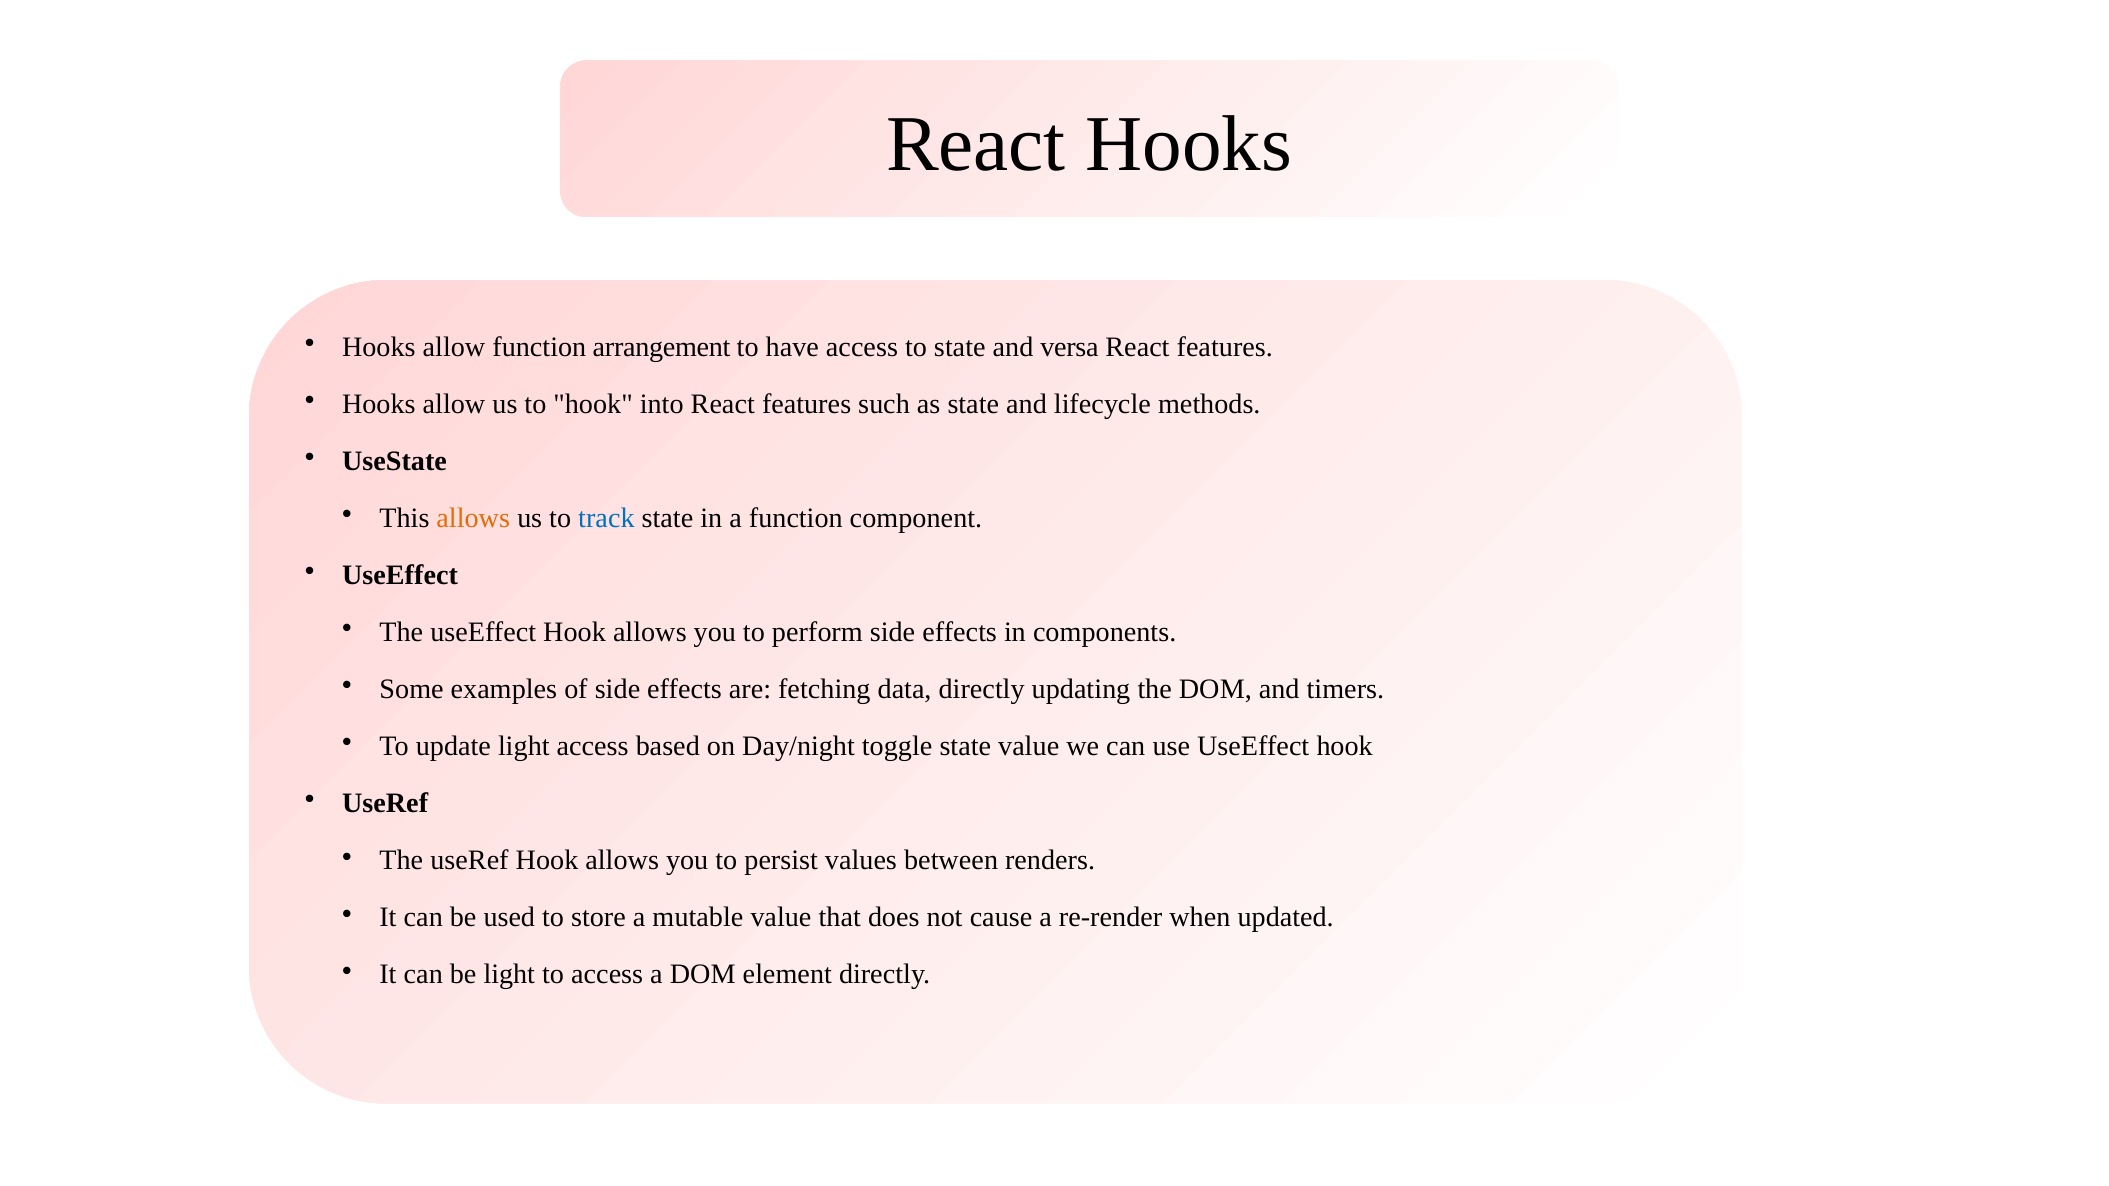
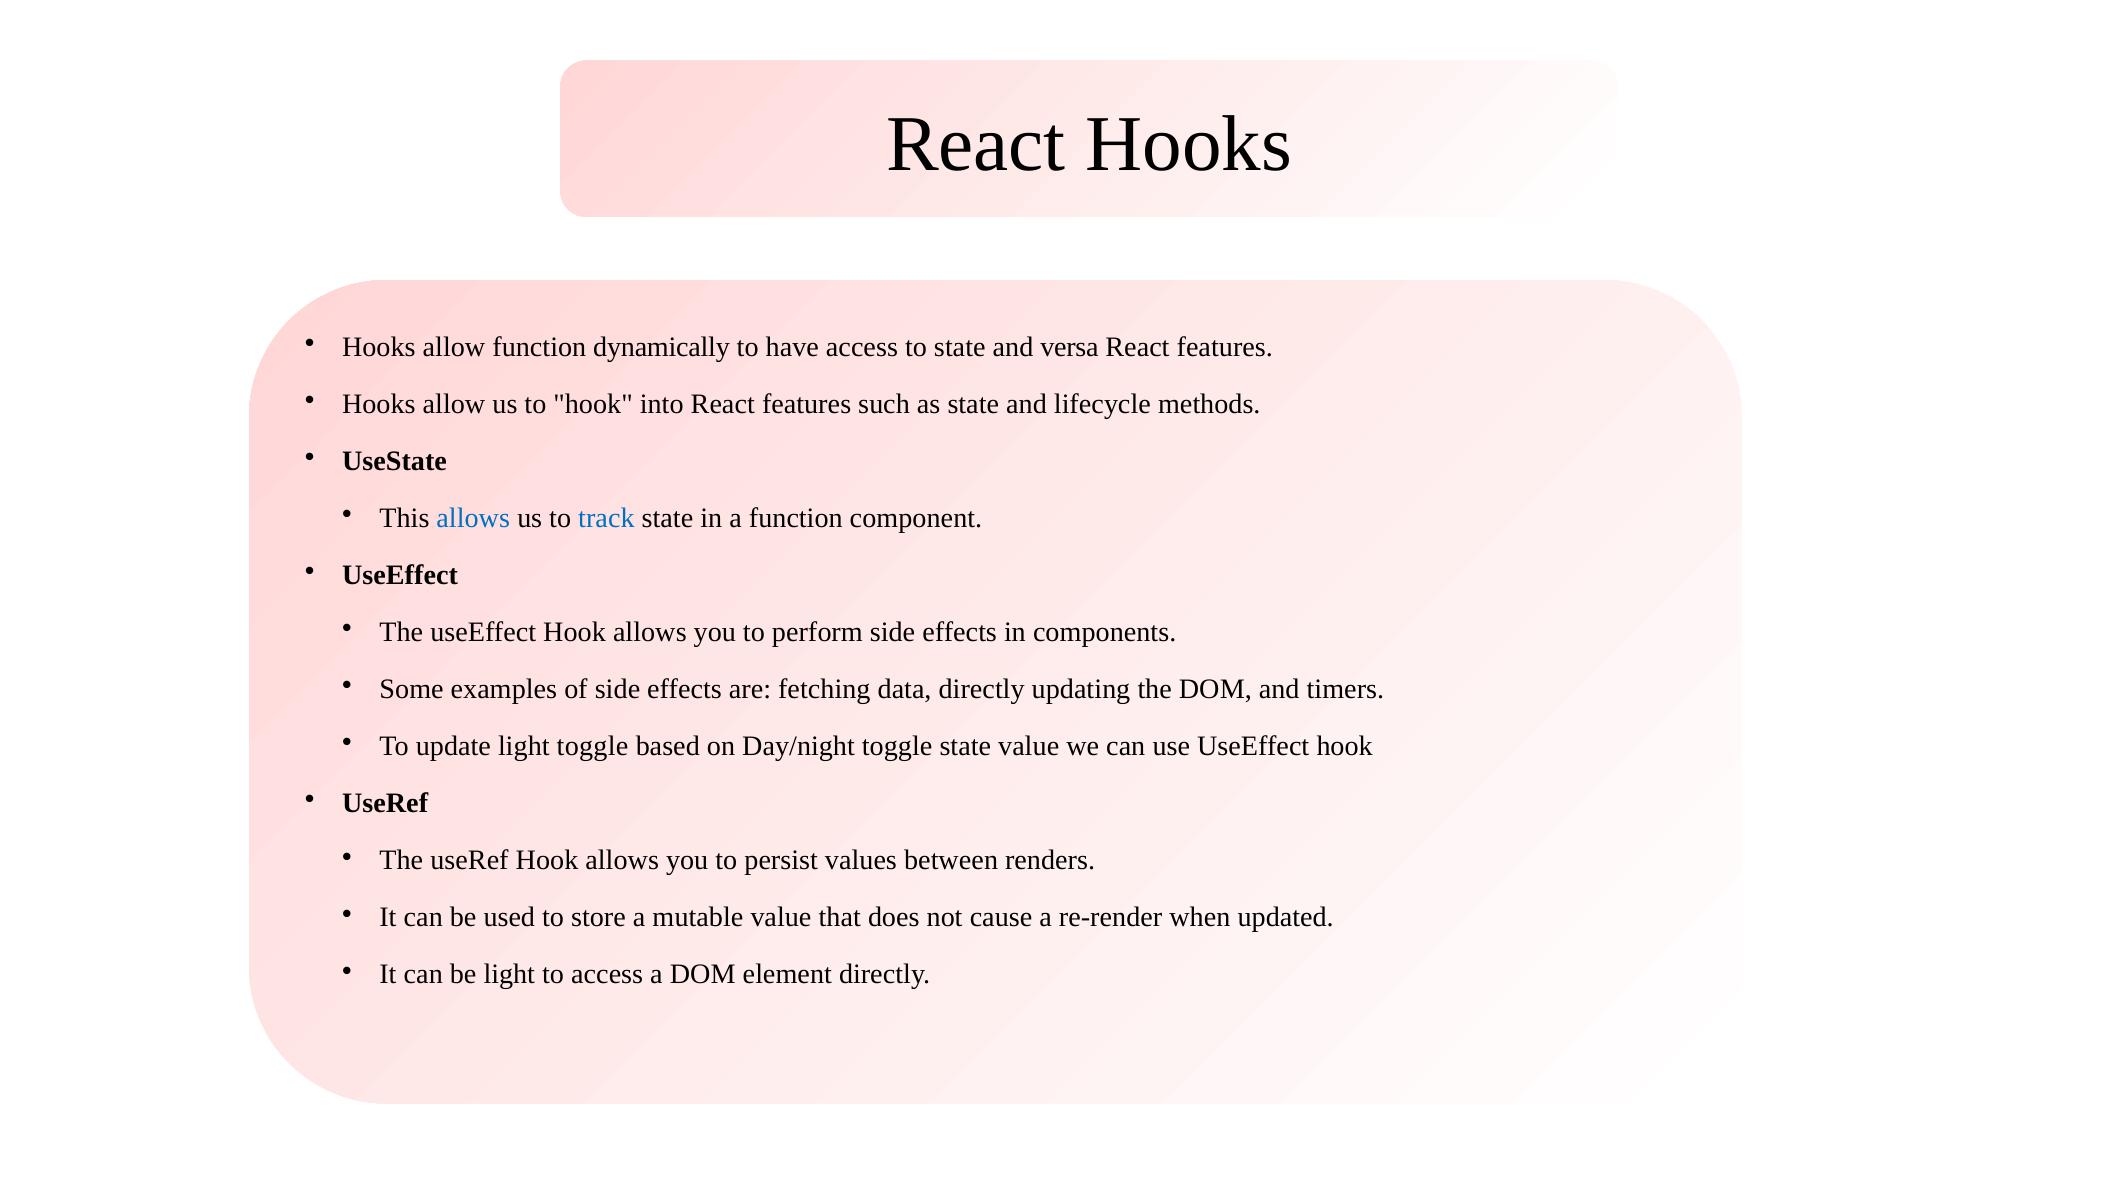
arrangement: arrangement -> dynamically (662, 347)
allows colour: orange -> blue (473, 518)
light access: access -> toggle (593, 746)
